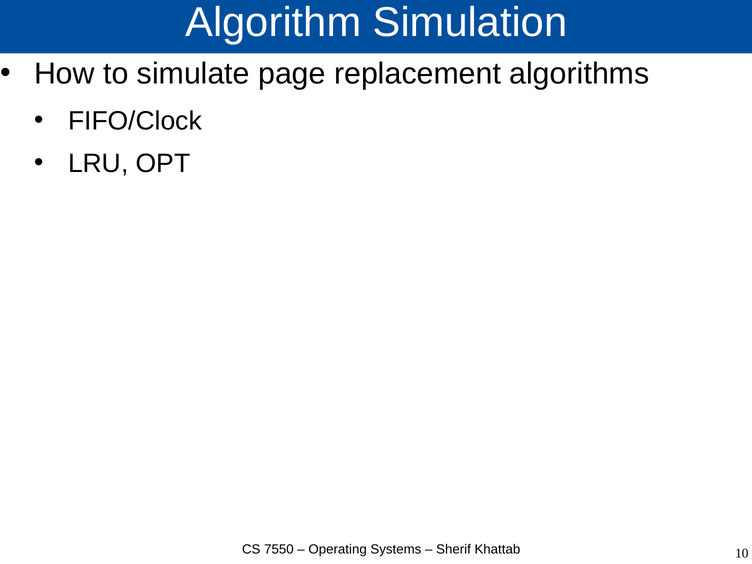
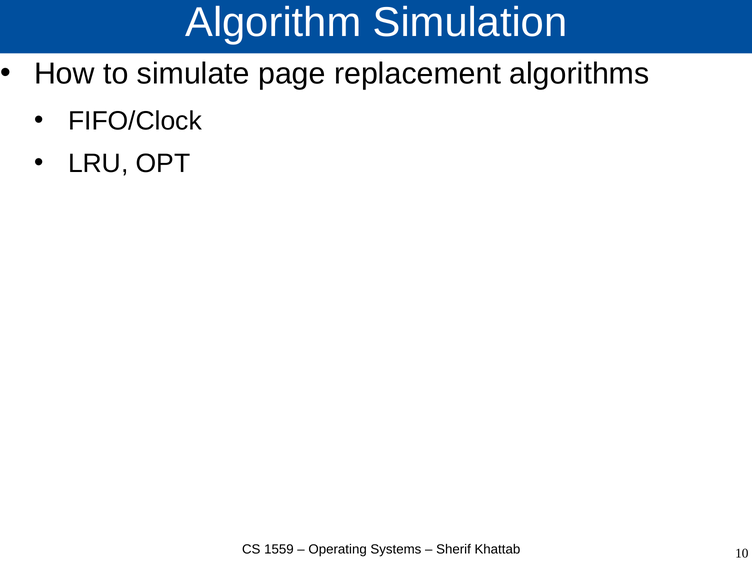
7550: 7550 -> 1559 (279, 549)
